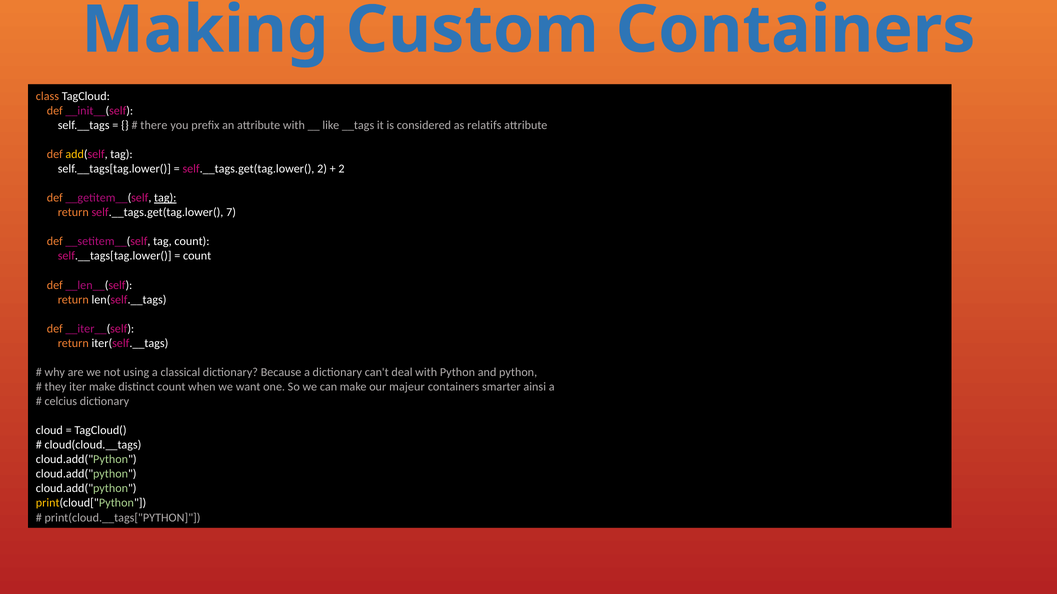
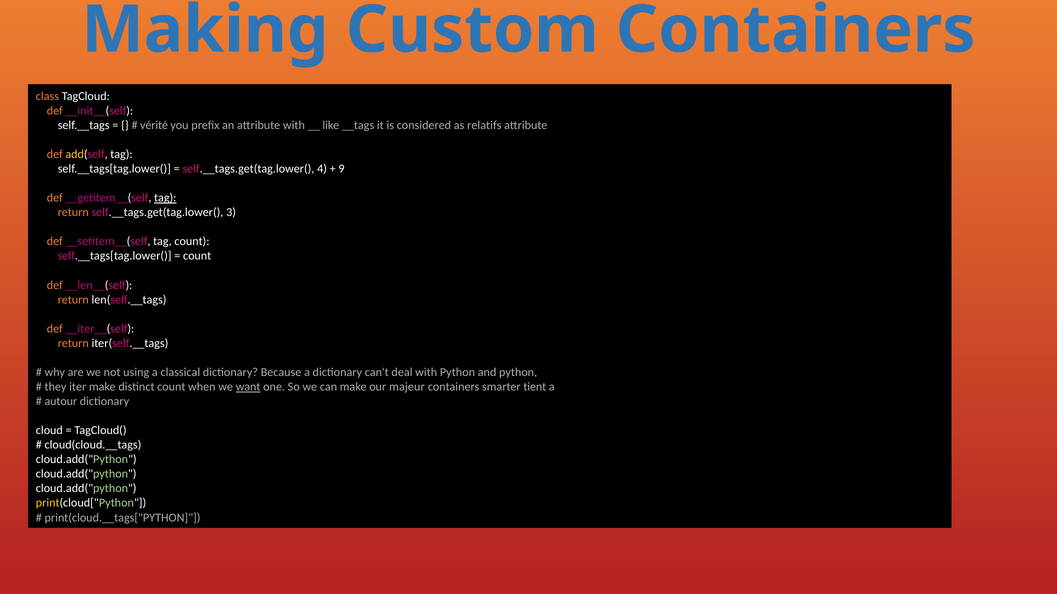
there: there -> vérité (154, 125)
self.__tags.get(tag.lower( 2: 2 -> 4 (322, 169)
2: 2 -> 9 (342, 169)
7: 7 -> 3 (231, 213)
want underline: none -> present (248, 387)
ainsi: ainsi -> tient (535, 387)
celcius: celcius -> autour (61, 402)
